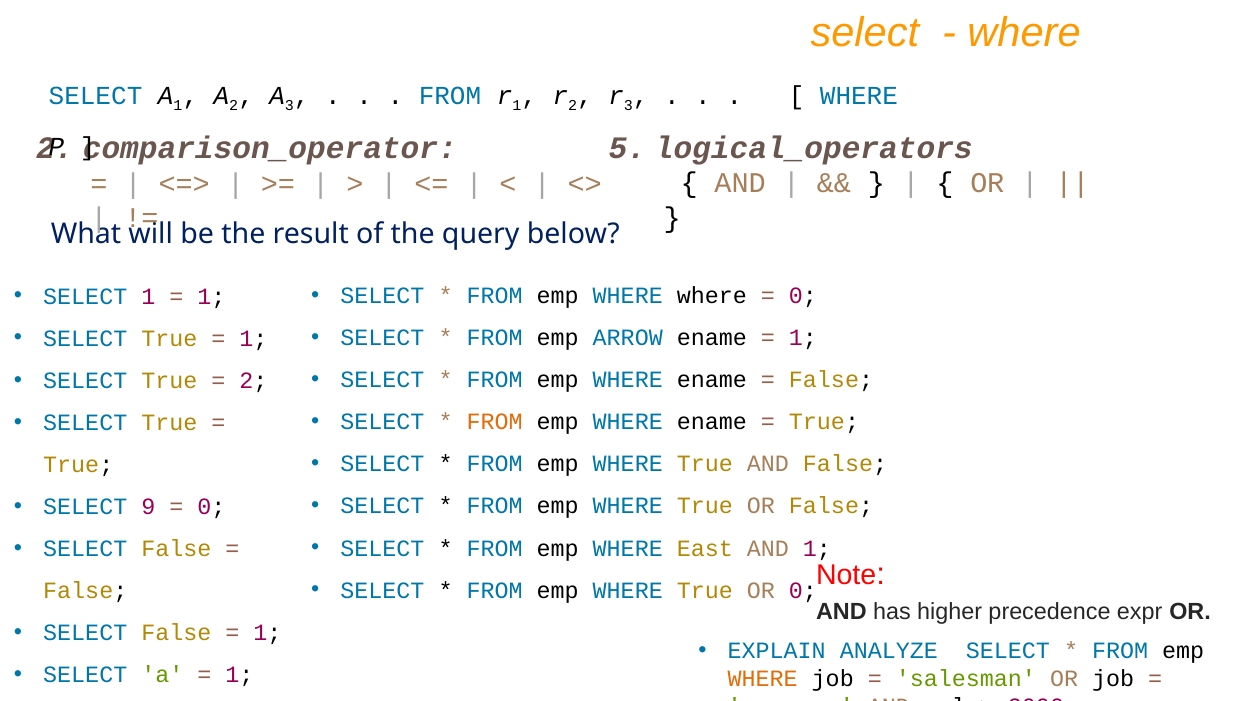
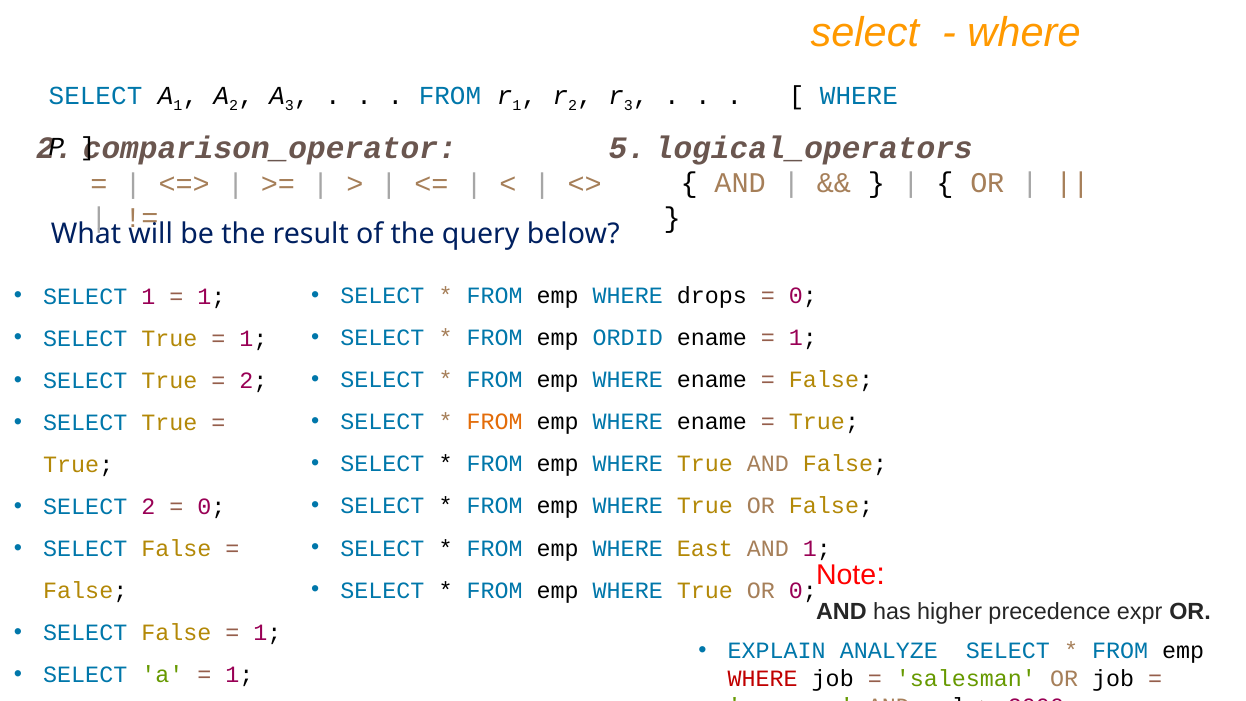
WHERE where: where -> drops (712, 296)
ARROW: ARROW -> ORDID (628, 338)
SELECT 9: 9 -> 2 (148, 507)
WHERE colour: orange -> red (763, 679)
